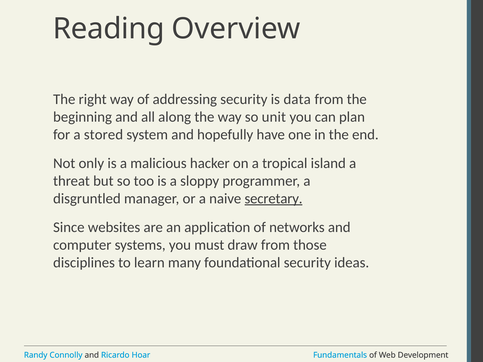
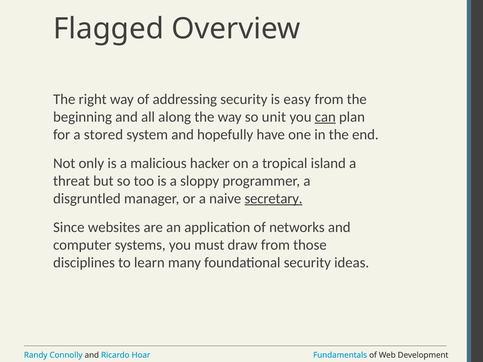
Reading: Reading -> Flagged (108, 29)
data: data -> easy (297, 99)
can underline: none -> present (325, 117)
